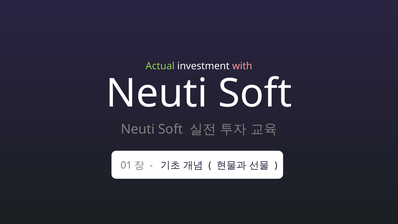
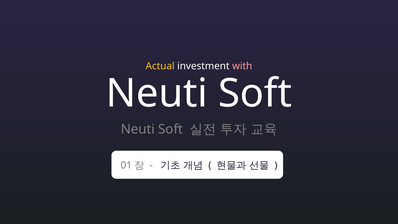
Actual colour: light green -> yellow (160, 66)
